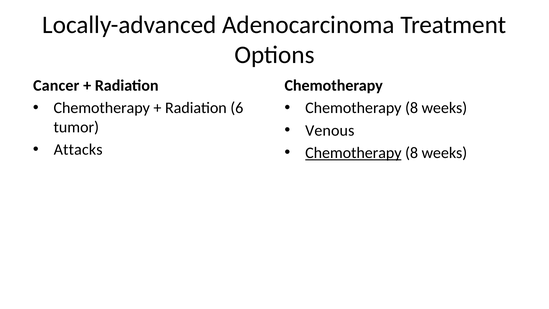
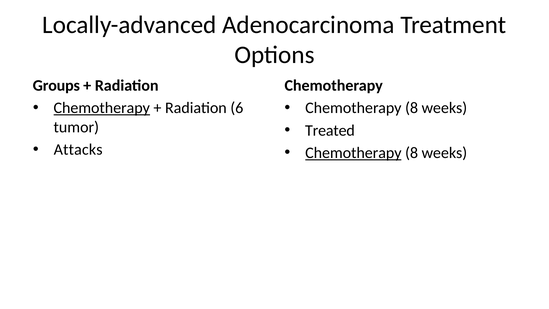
Cancer: Cancer -> Groups (56, 86)
Chemotherapy underline: none -> present (102, 108)
Venous: Venous -> Treated (330, 130)
